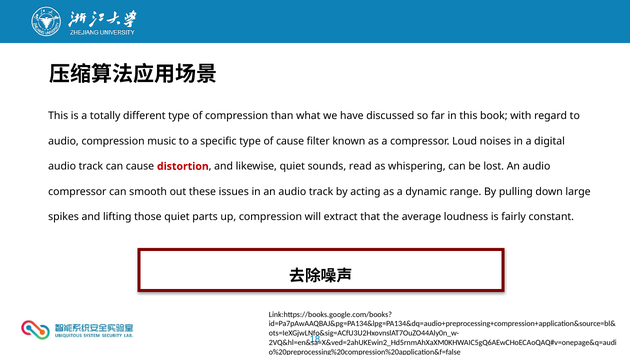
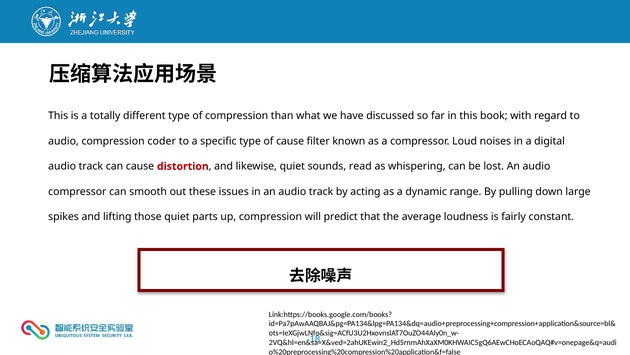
music: music -> coder (162, 141)
extract: extract -> predict (341, 216)
